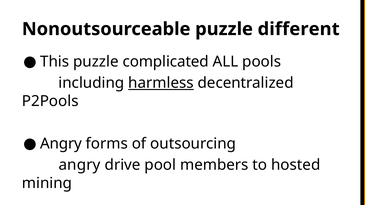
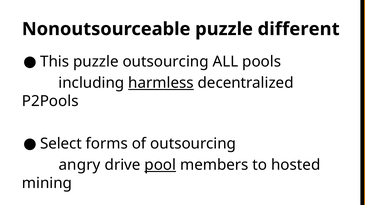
puzzle complicated: complicated -> outsourcing (166, 62)
Angry: Angry -> Select (61, 144)
pool underline: none -> present (160, 165)
